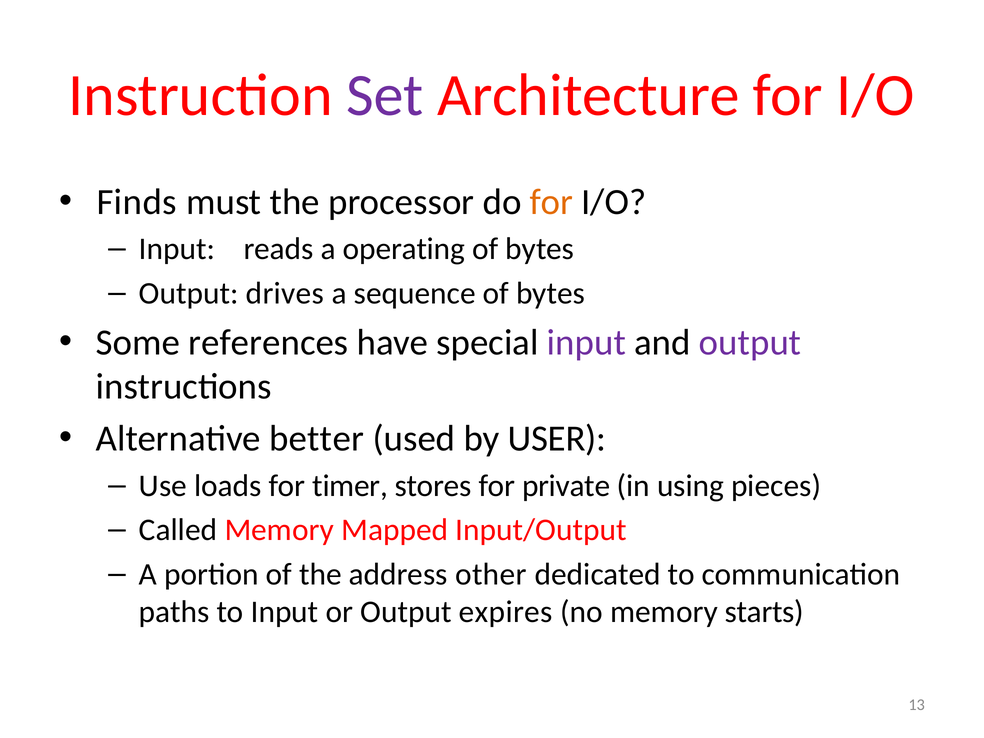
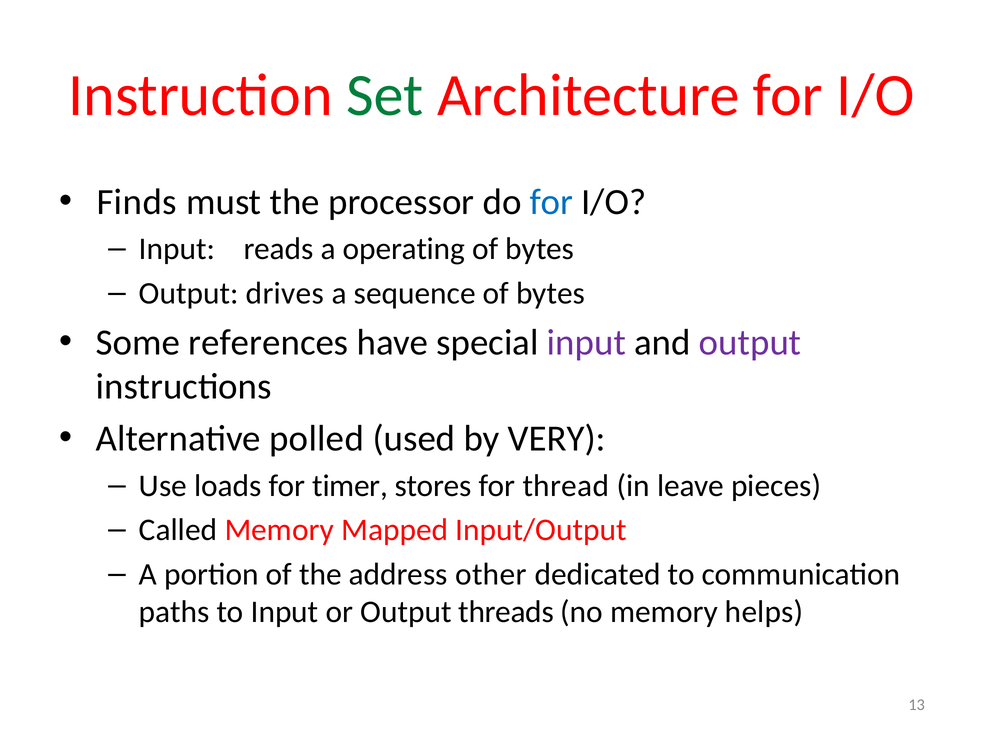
Set colour: purple -> green (385, 95)
for colour: orange -> blue (551, 202)
better: better -> polled (317, 439)
USER: USER -> VERY (557, 439)
private: private -> thread (566, 486)
using: using -> leave (691, 486)
expires: expires -> threads (506, 612)
starts: starts -> helps (764, 612)
